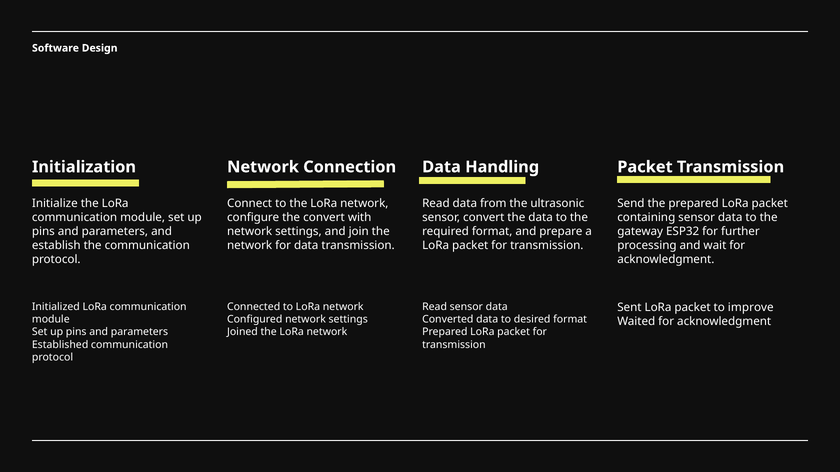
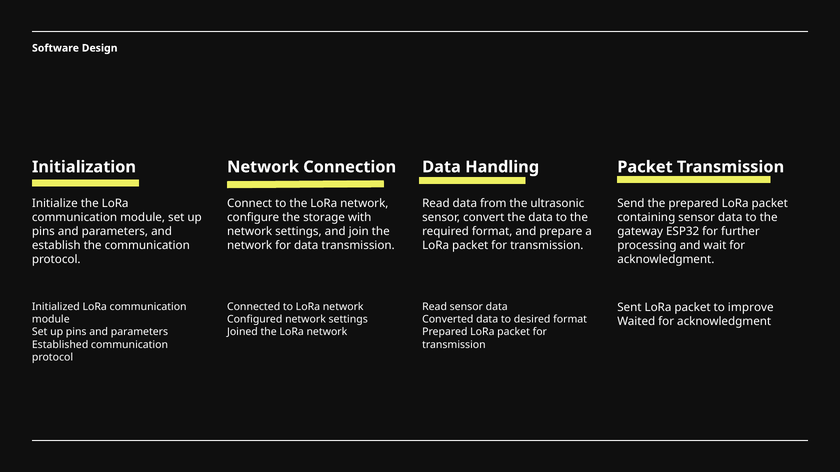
the convert: convert -> storage (324, 217)
